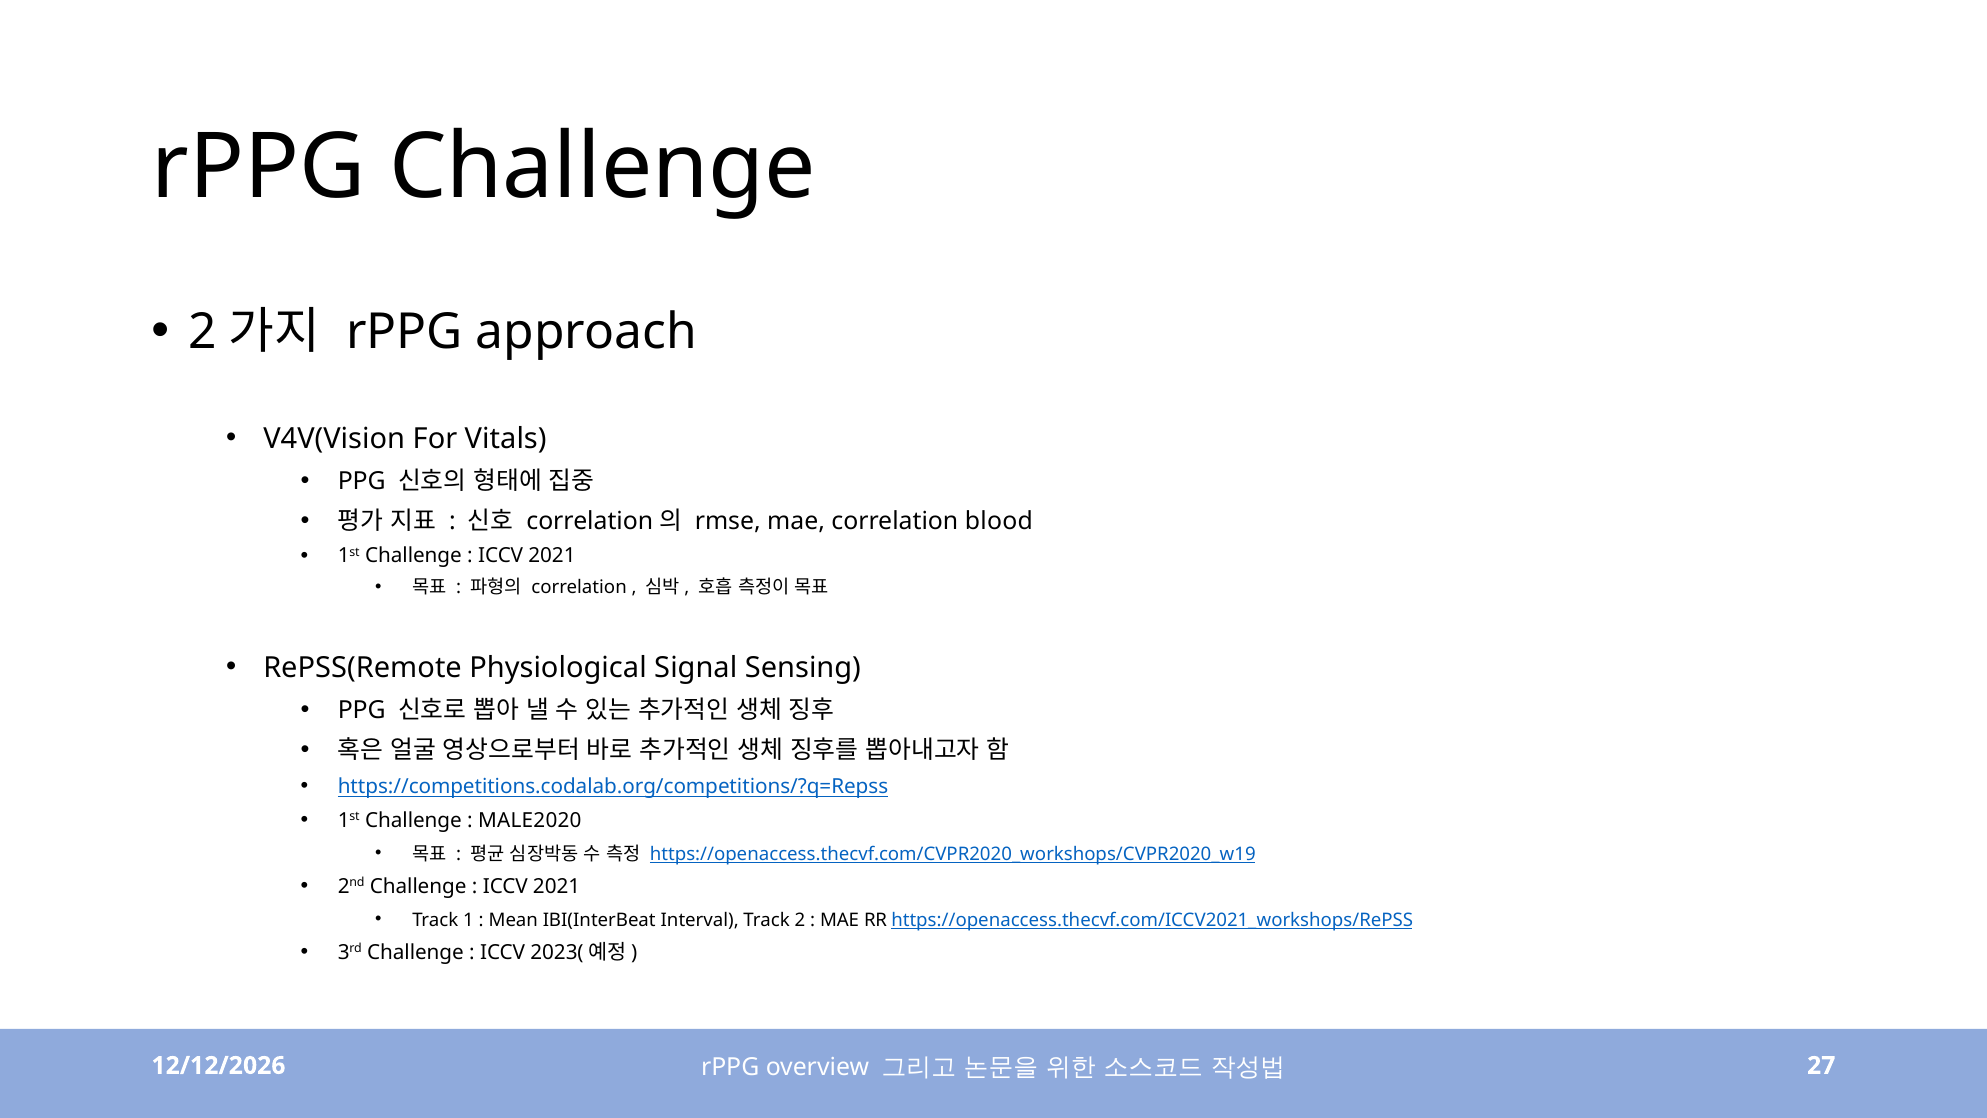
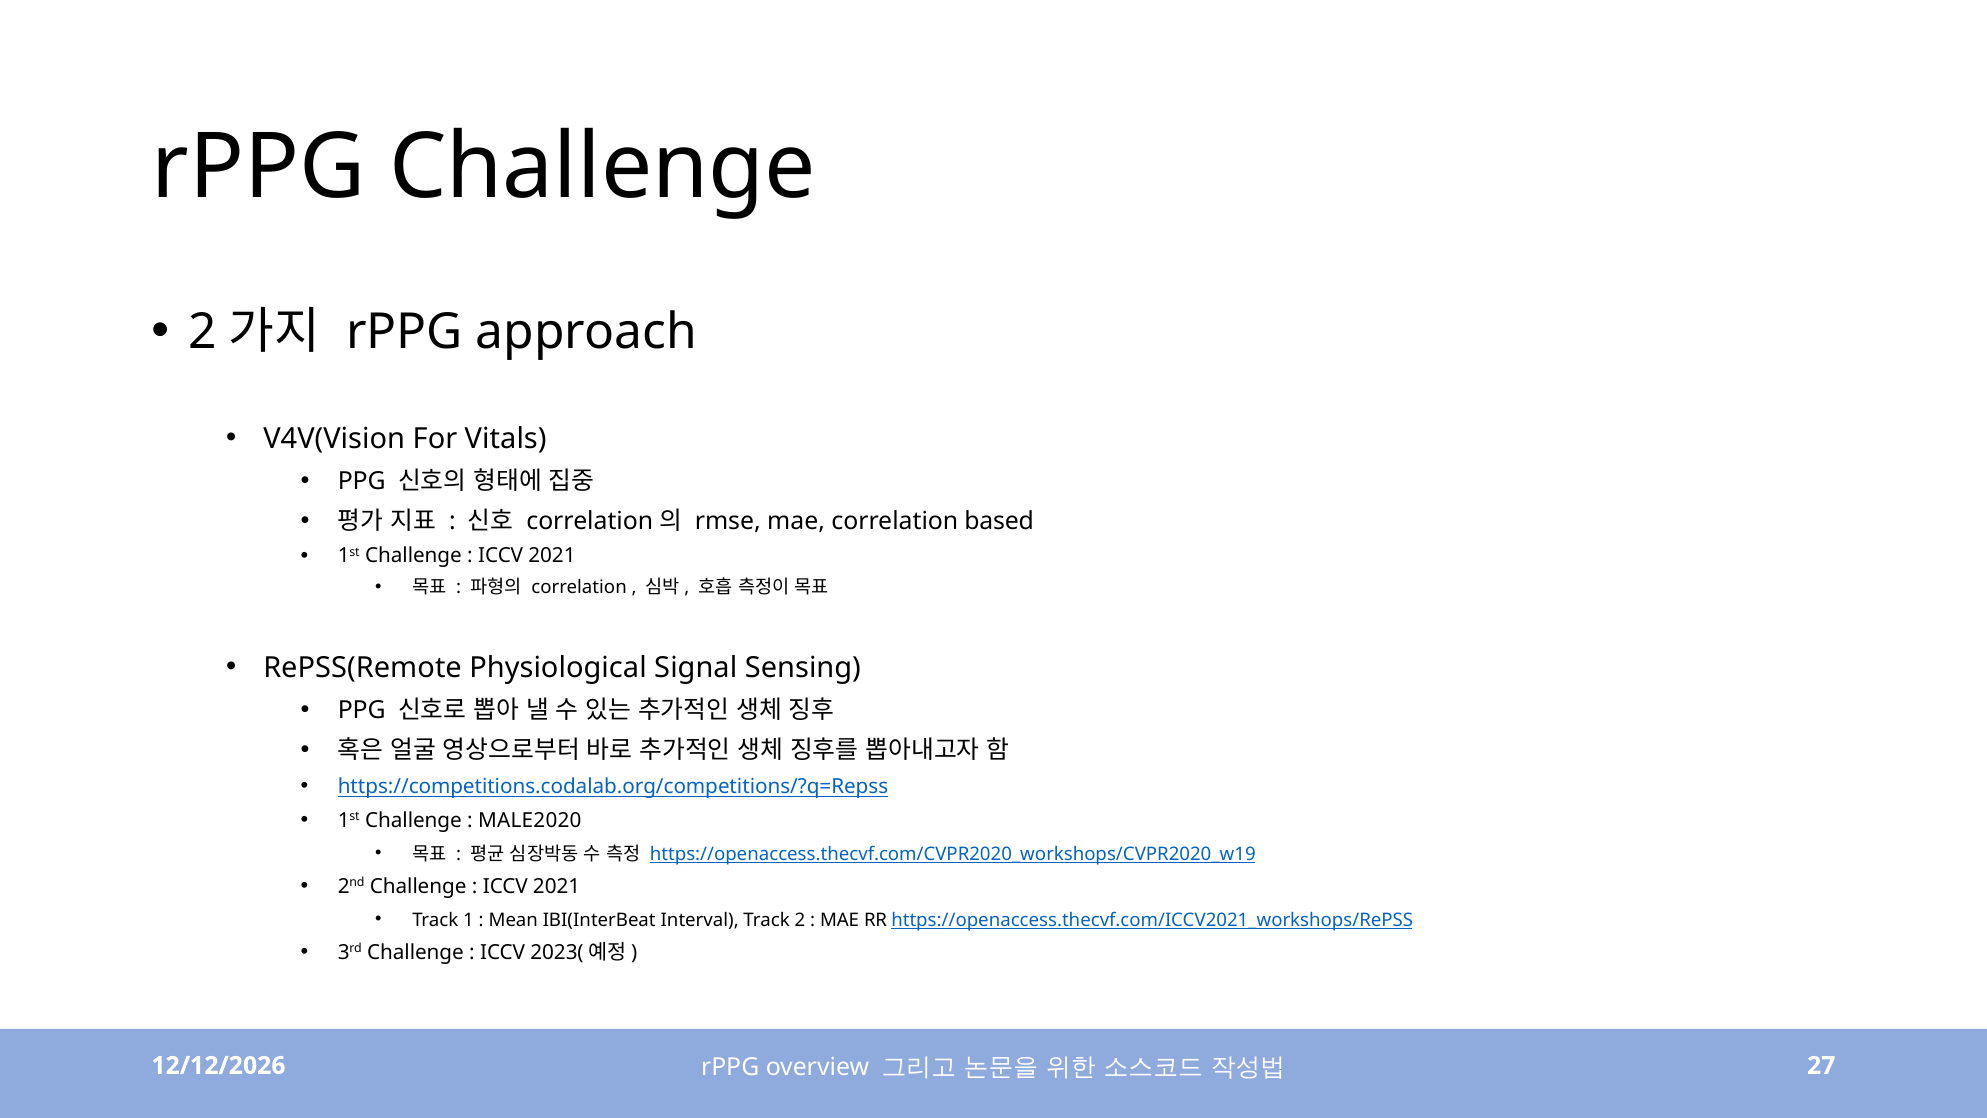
blood: blood -> based (999, 521)
